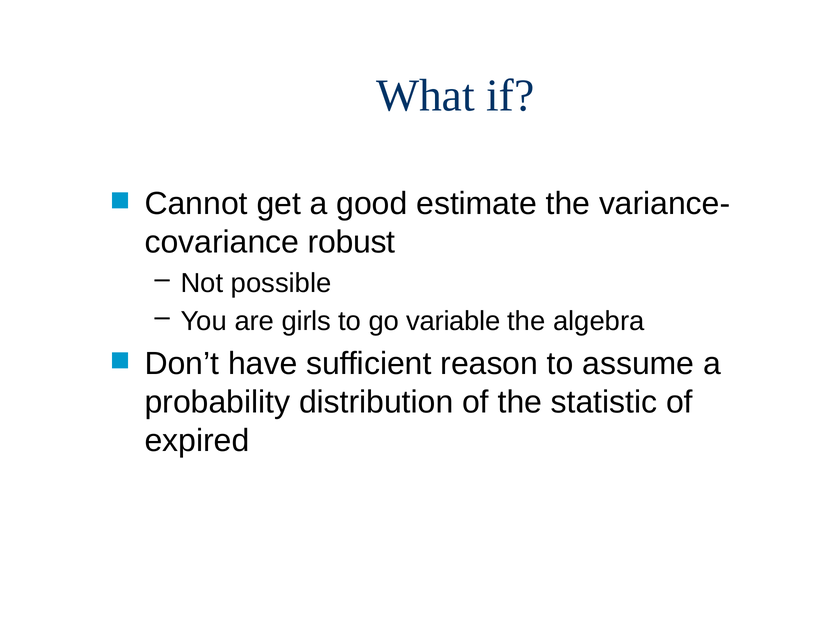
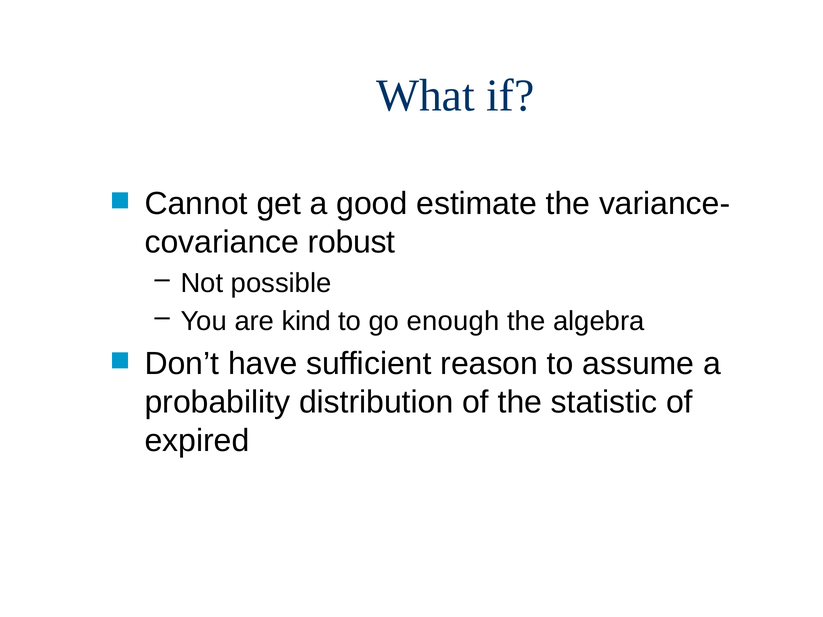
girls: girls -> kind (306, 322)
variable: variable -> enough (453, 322)
